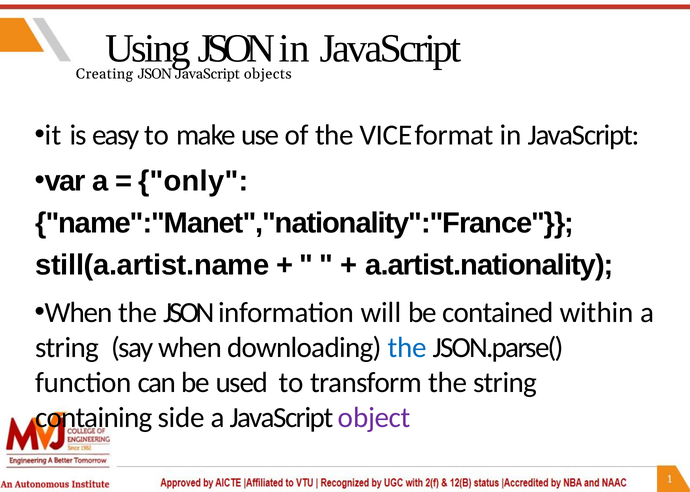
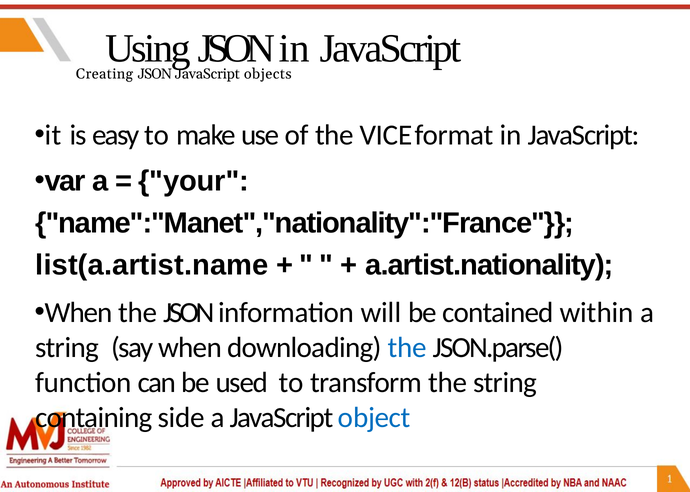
only: only -> your (194, 181)
still(a.artist.name: still(a.artist.name -> list(a.artist.name (152, 265)
object colour: purple -> blue (374, 417)
